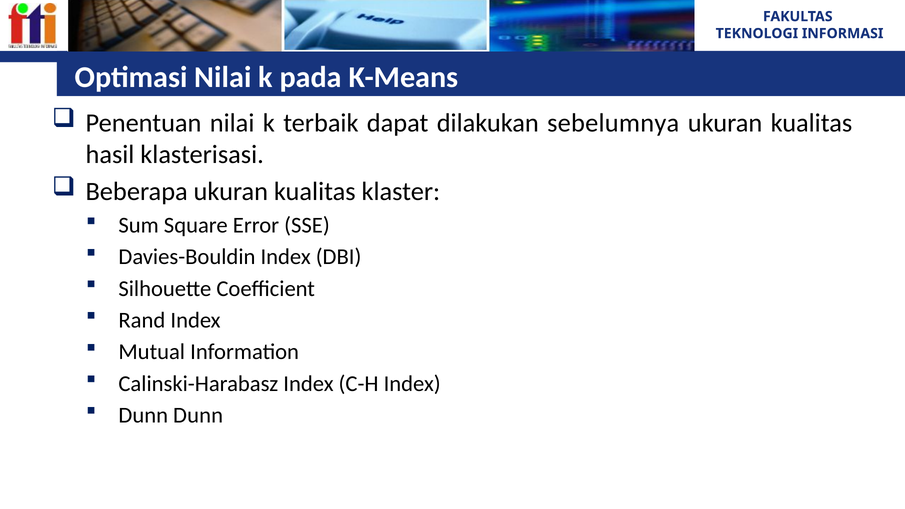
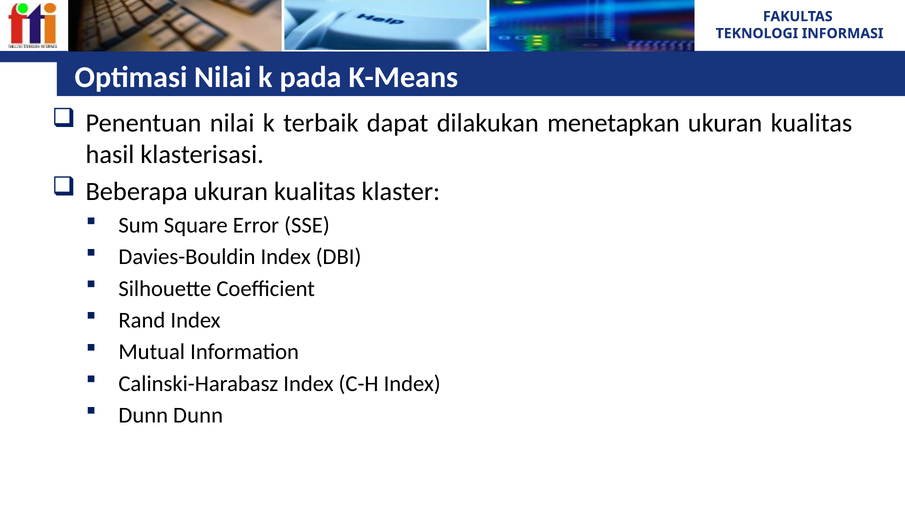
sebelumnya: sebelumnya -> menetapkan (613, 123)
